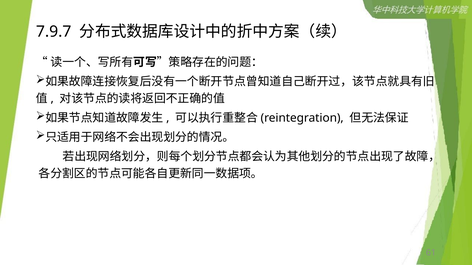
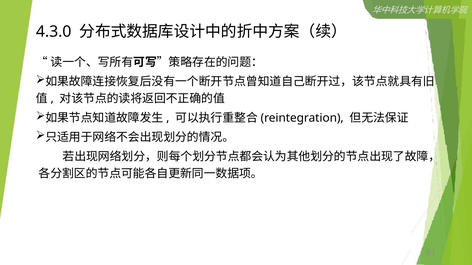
7.9.7: 7.9.7 -> 4.3.0 (54, 32)
